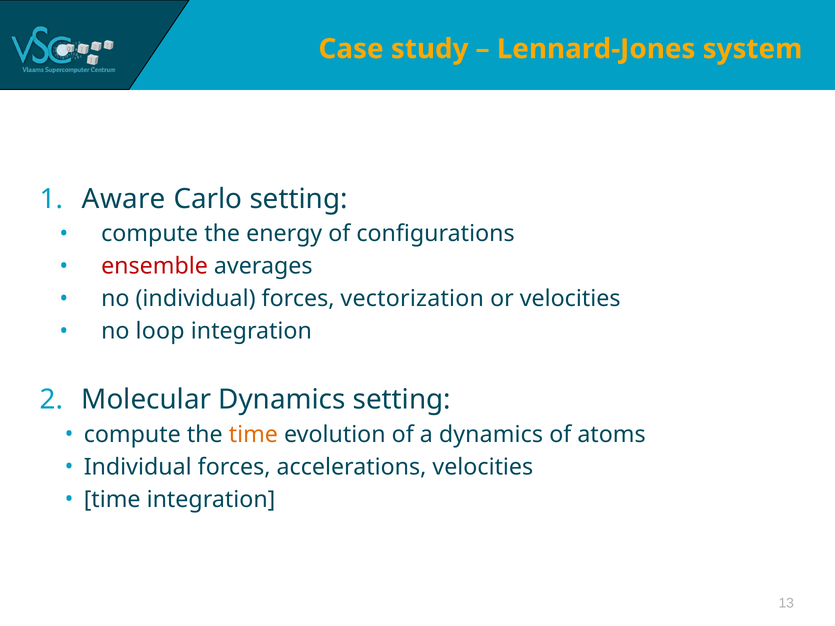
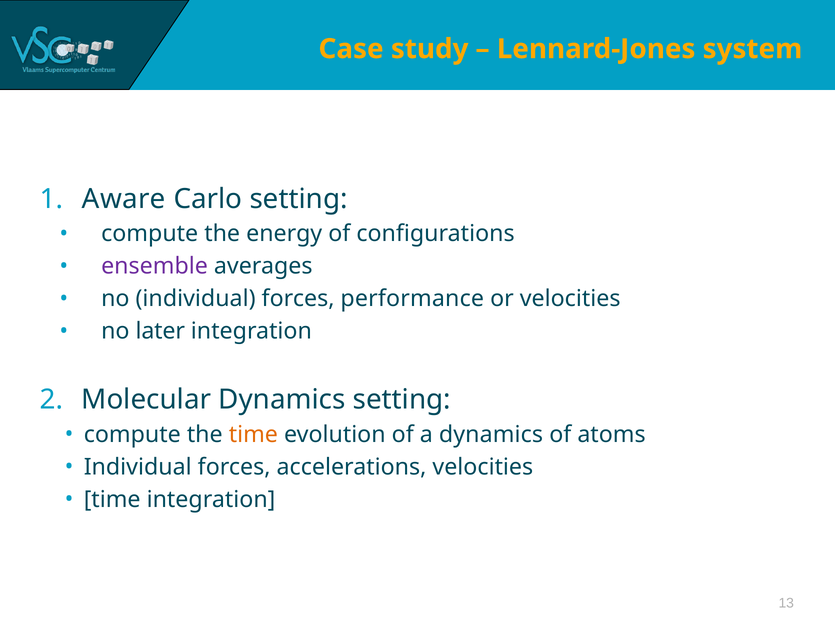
ensemble colour: red -> purple (155, 266)
vectorization: vectorization -> performance (412, 299)
loop: loop -> later (160, 331)
